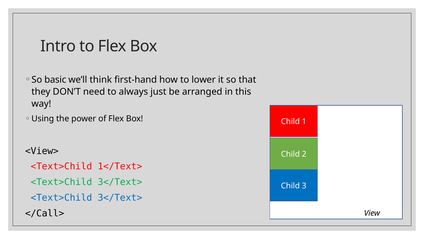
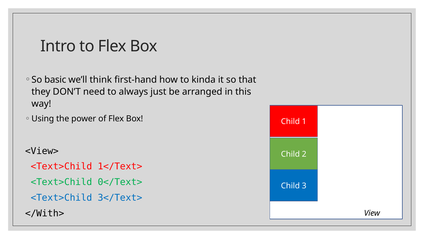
lower: lower -> kinda (204, 80)
3</Text>: 3</Text> -> 0</Text> (120, 182)
</Call>: </Call> -> </With> (45, 213)
